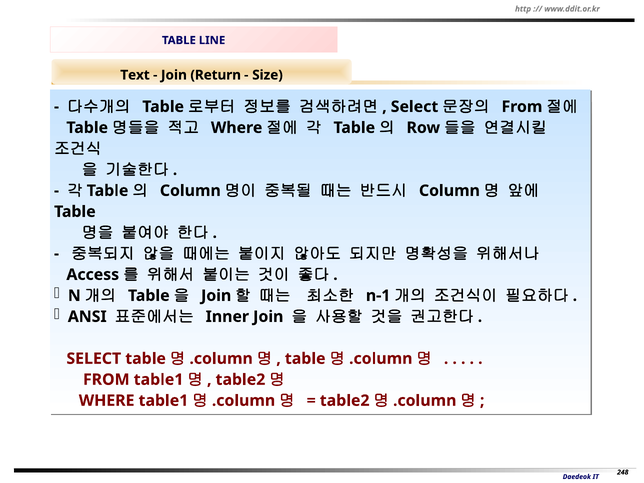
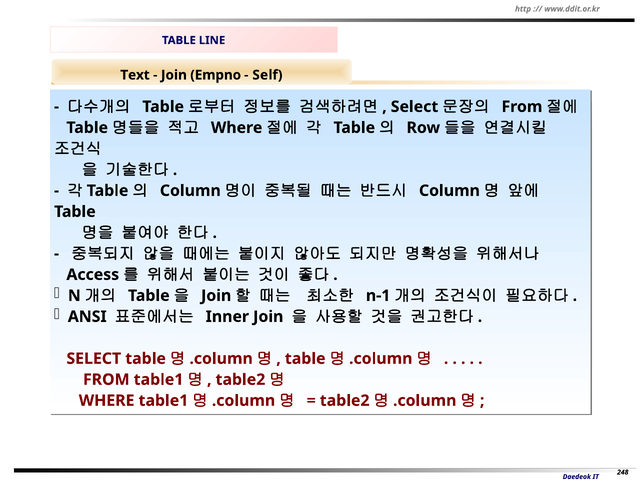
Return: Return -> Empno (216, 75)
Size: Size -> Self (267, 75)
